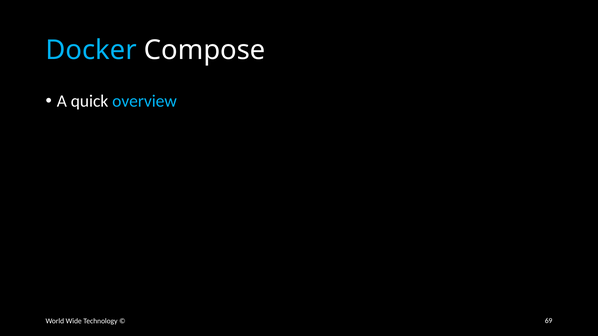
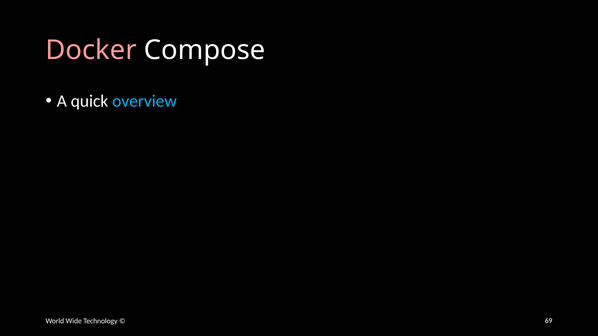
Docker colour: light blue -> pink (91, 50)
